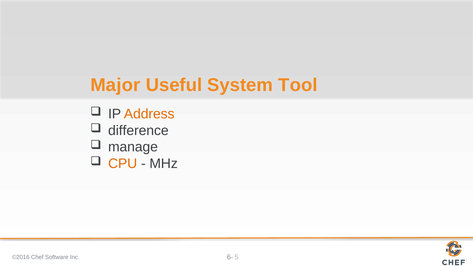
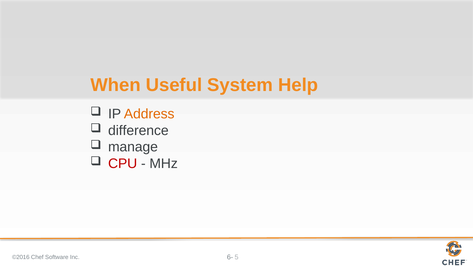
Major: Major -> When (115, 85)
Tool: Tool -> Help (298, 85)
CPU colour: orange -> red (123, 164)
